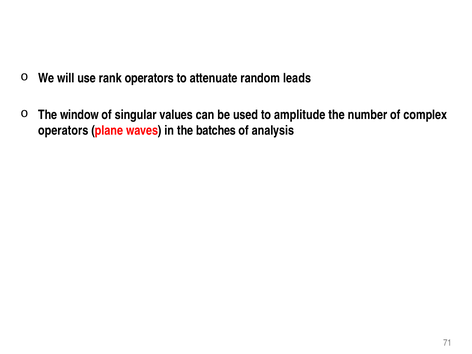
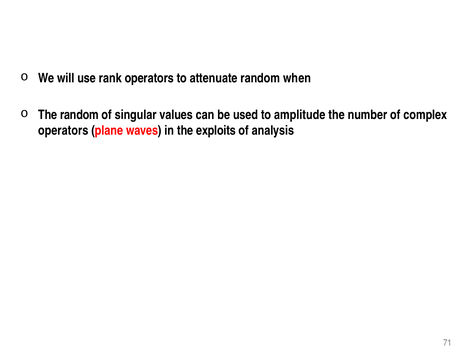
leads: leads -> when (297, 78)
The window: window -> random (79, 115)
batches: batches -> exploits (216, 130)
